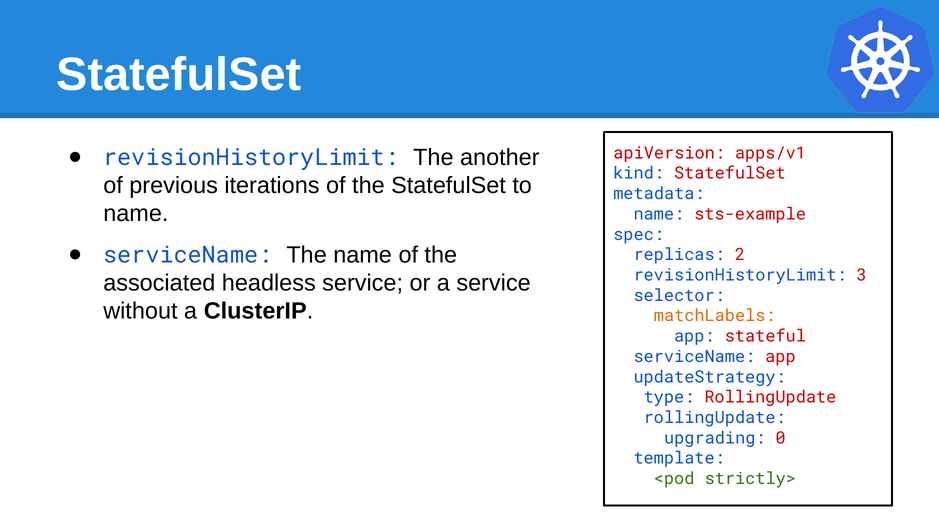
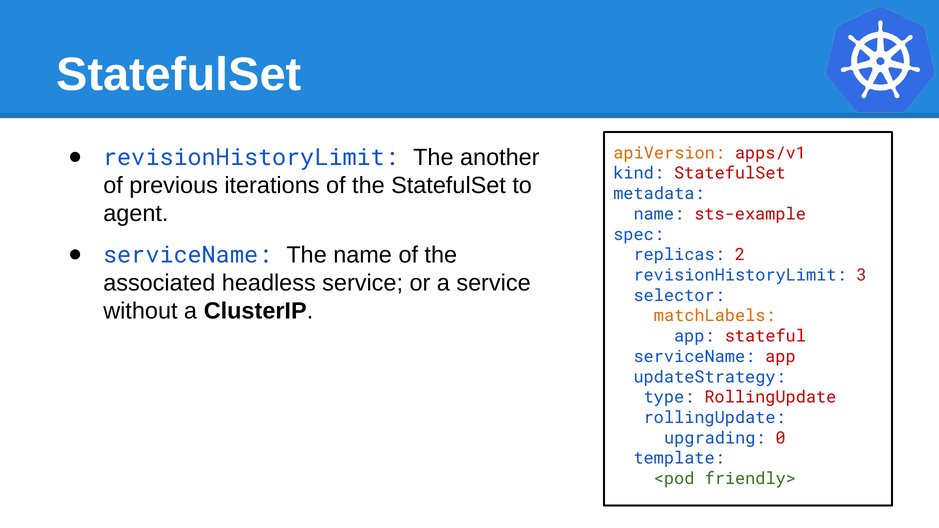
apiVersion colour: red -> orange (669, 153)
name: name -> agent (136, 214)
strictly>: strictly> -> friendly> (750, 479)
